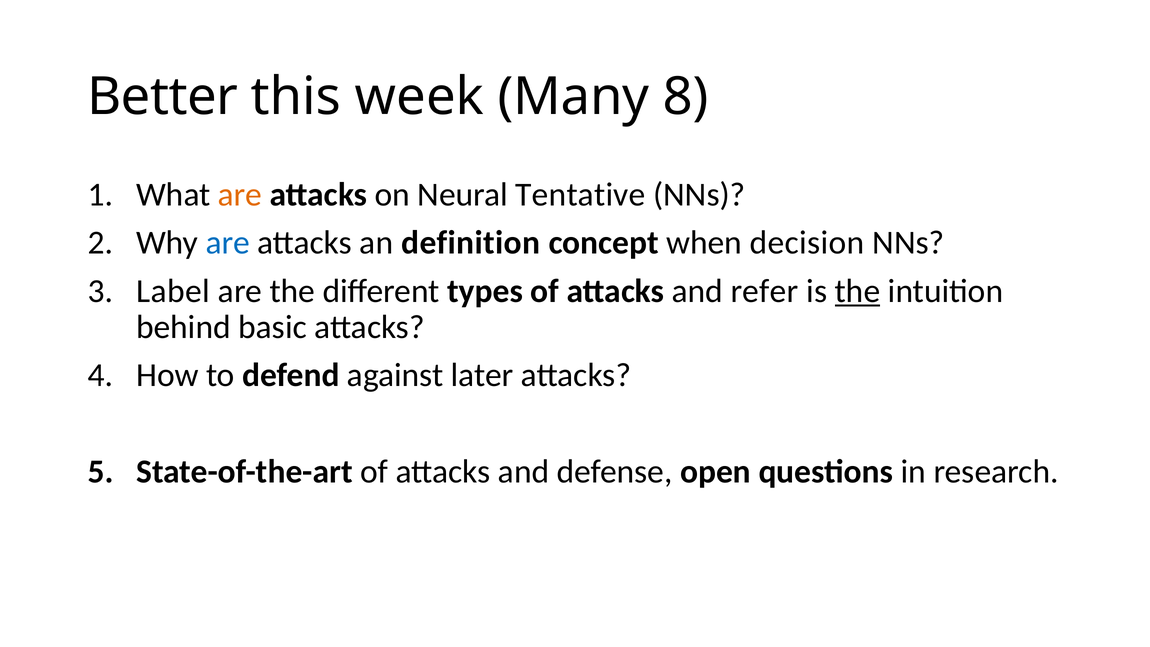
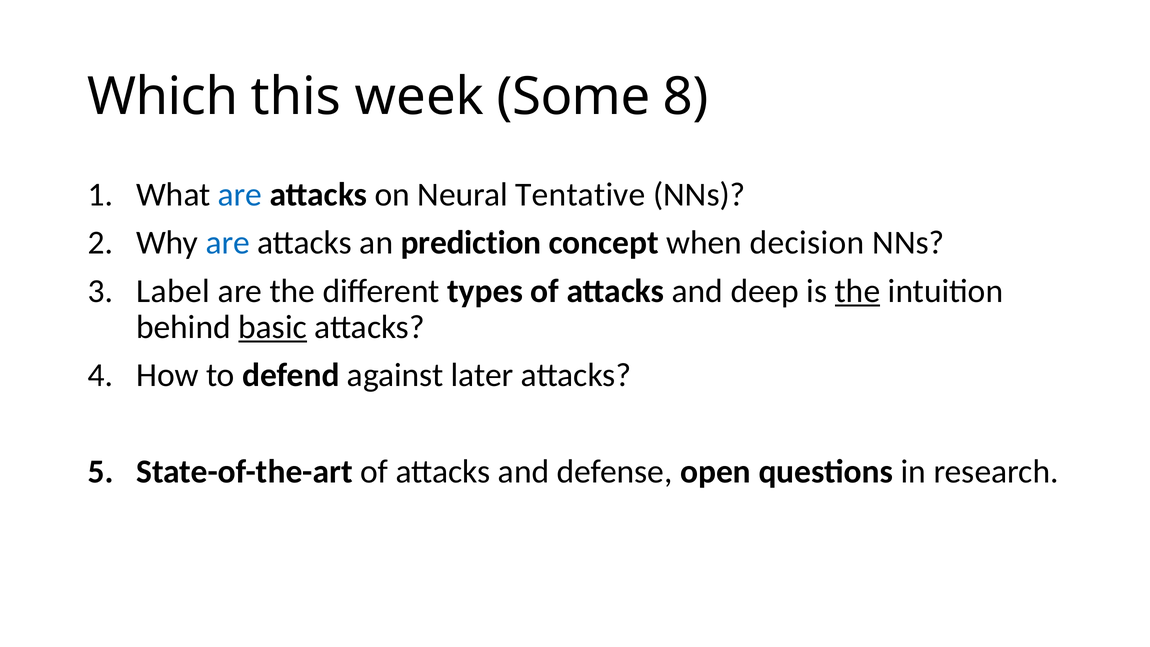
Better: Better -> Which (163, 97)
Many: Many -> Some (574, 97)
are colour: orange -> blue (240, 194)
definition: definition -> prediction (471, 243)
refer: refer -> deep (765, 291)
basic underline: none -> present (273, 327)
